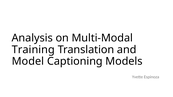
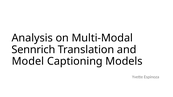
Training: Training -> Sennrich (33, 50)
